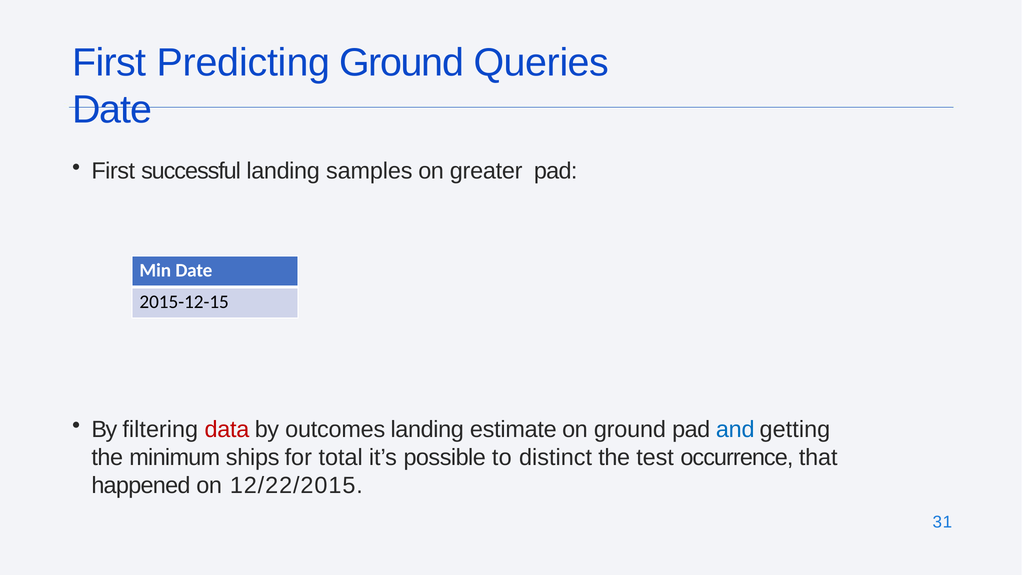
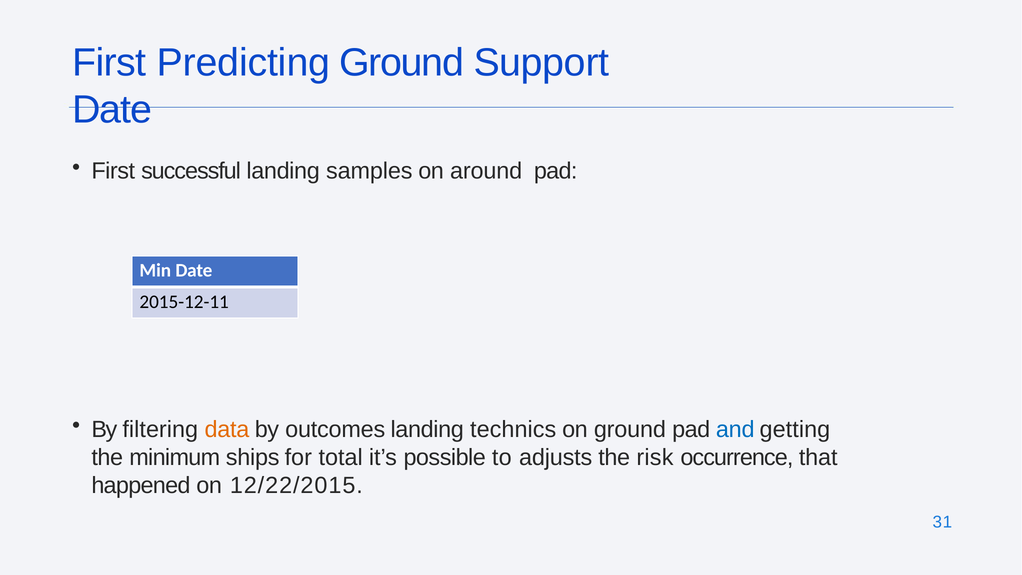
Queries: Queries -> Support (541, 63)
greater: greater -> around (486, 171)
2015-12-15: 2015-12-15 -> 2015-12-11 (184, 302)
data colour: red -> orange (227, 429)
estimate: estimate -> technics (513, 429)
distinct: distinct -> adjusts (556, 457)
test: test -> risk (655, 457)
